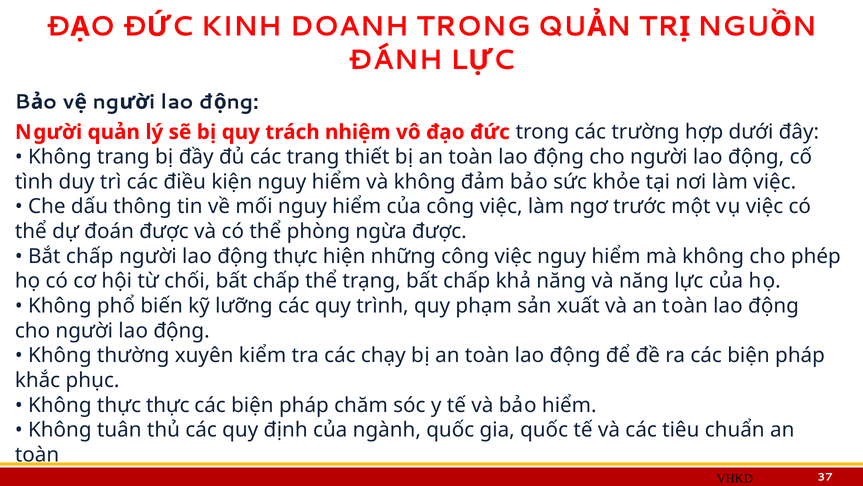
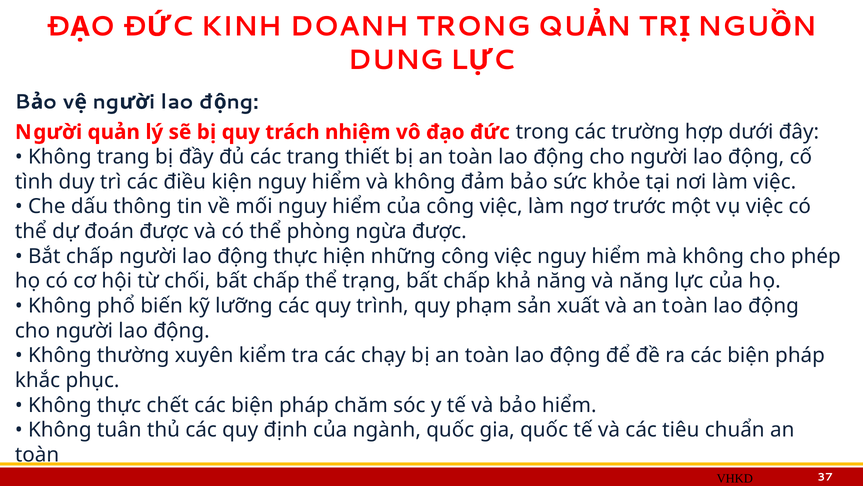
ĐÁNH: ĐÁNH -> DUNG (396, 60)
thực thực: thực -> chết (168, 405)
